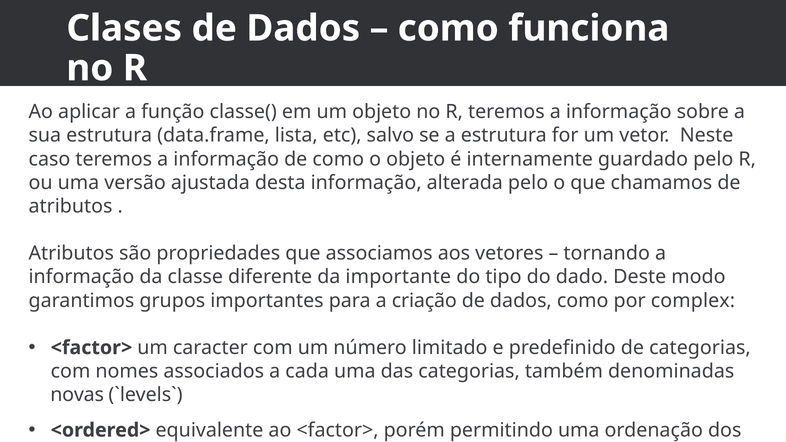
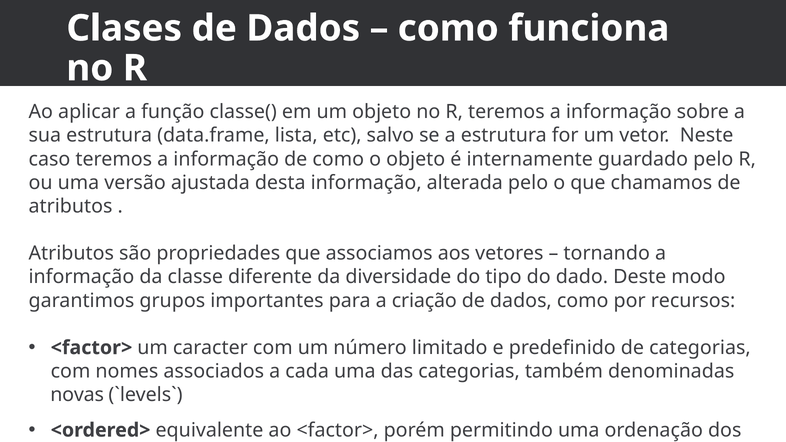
importante: importante -> diversidade (398, 277)
complex: complex -> recursos (693, 301)
